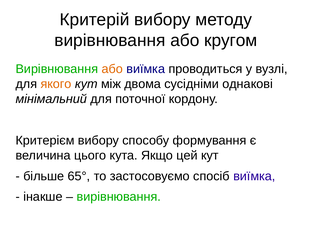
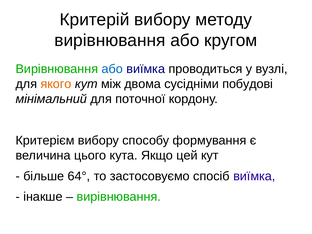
або colour: orange -> blue (112, 69)
однакові: однакові -> побудові (248, 84)
65°: 65° -> 64° (79, 176)
